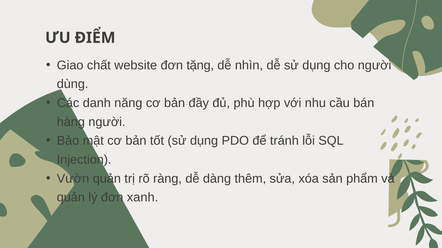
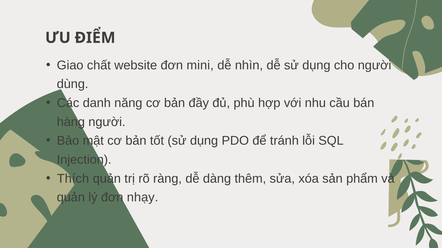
tặng: tặng -> mini (200, 65)
Vườn: Vườn -> Thích (73, 179)
xanh: xanh -> nhạy (143, 198)
